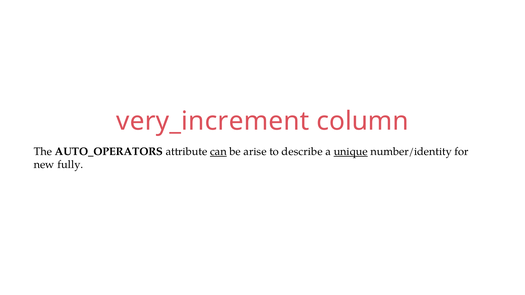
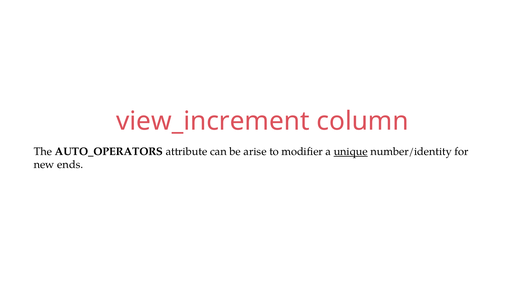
very_increment: very_increment -> view_increment (213, 121)
can underline: present -> none (218, 152)
describe: describe -> modifier (302, 152)
fully: fully -> ends (70, 165)
